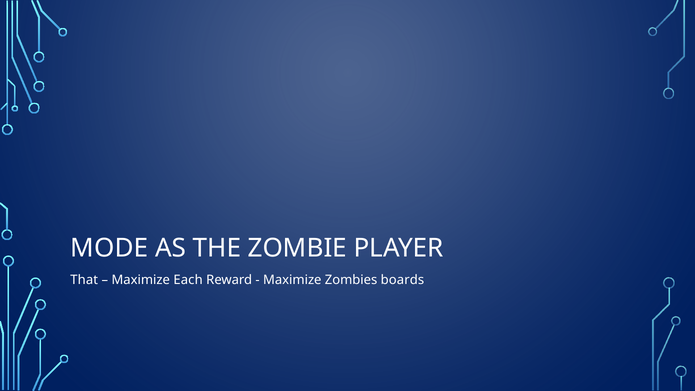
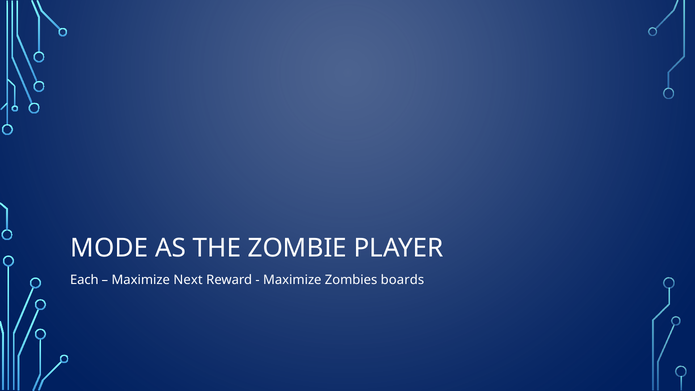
That: That -> Each (84, 280)
Each: Each -> Next (188, 280)
